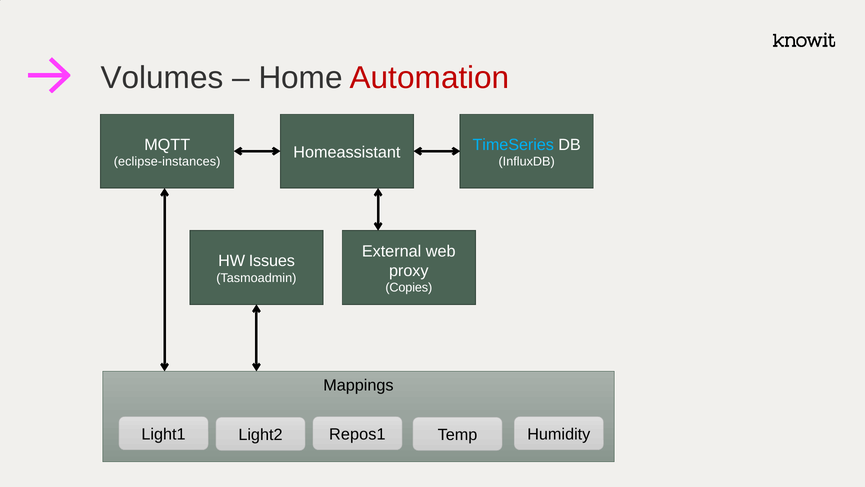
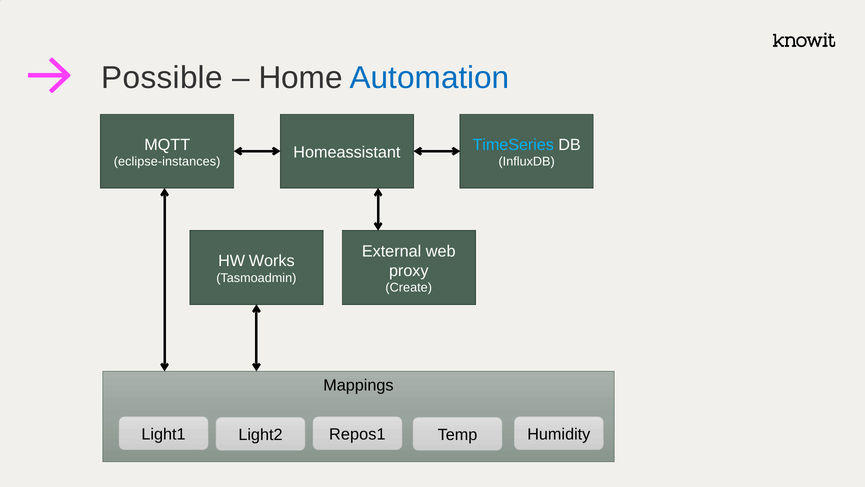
Volumes: Volumes -> Possible (162, 78)
Automation colour: red -> blue (430, 78)
Issues: Issues -> Works (272, 261)
Copies: Copies -> Create (409, 288)
